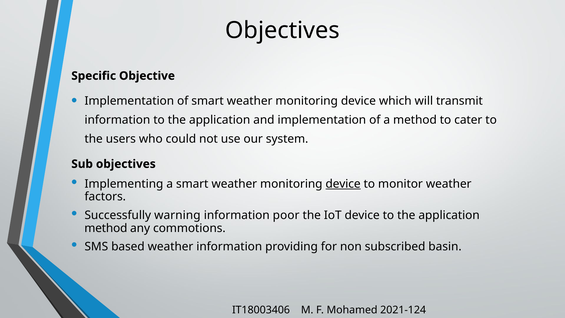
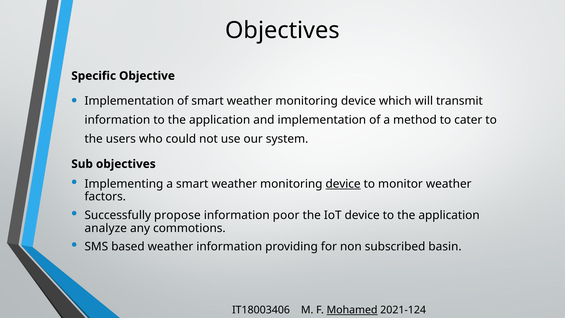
warning: warning -> propose (177, 215)
method: method -> analyze (106, 228)
Mohamed underline: none -> present (352, 310)
